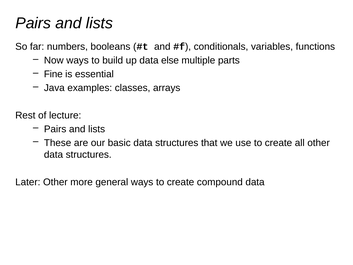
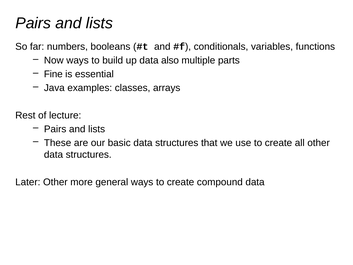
else: else -> also (170, 60)
